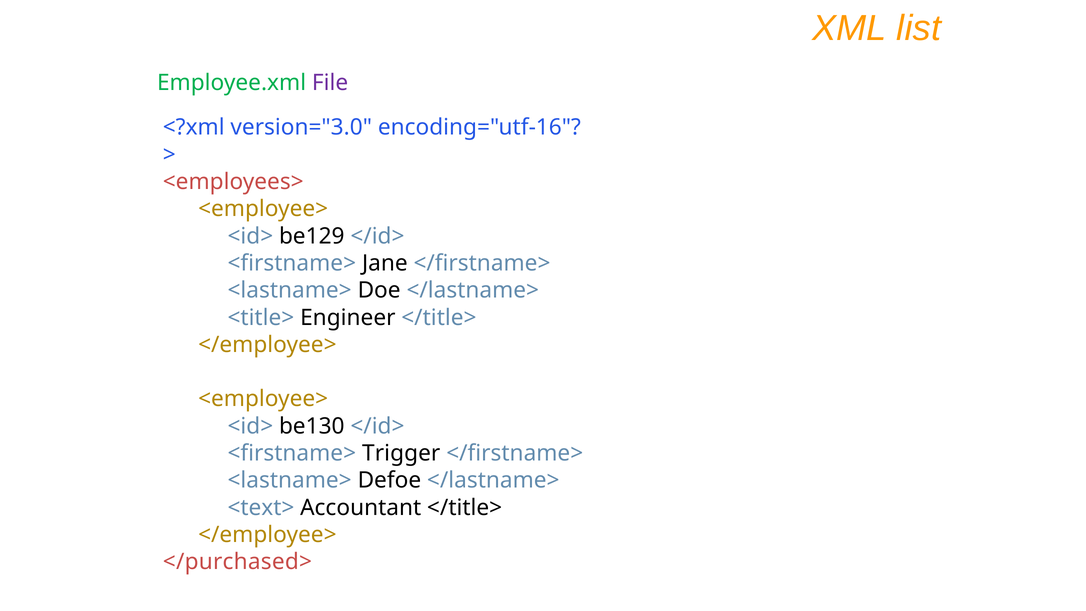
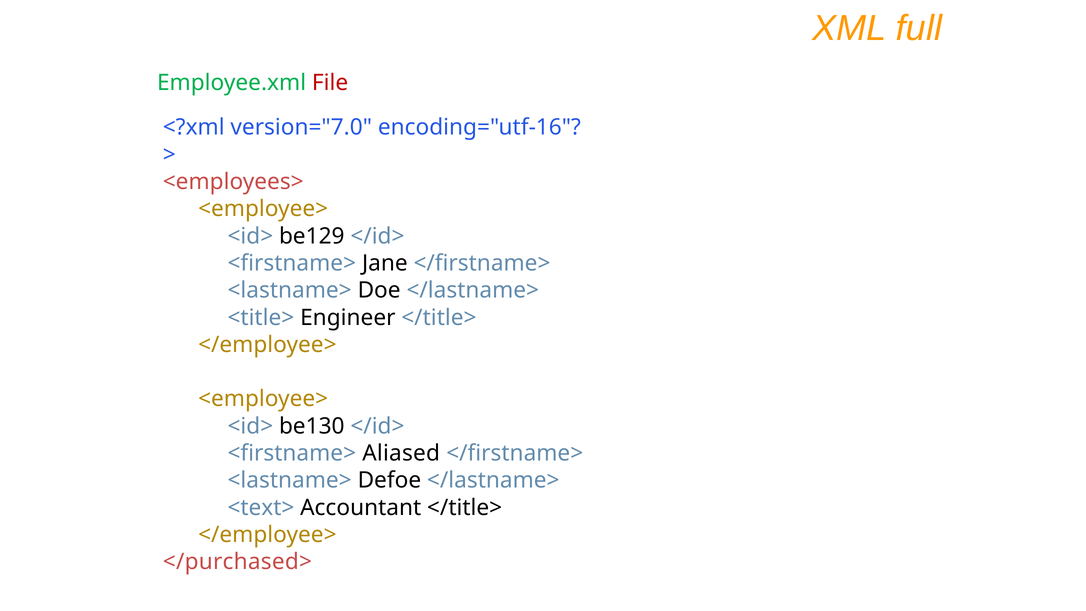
list: list -> full (919, 28)
File colour: purple -> red (330, 83)
version="3.0: version="3.0 -> version="7.0 (301, 127)
Trigger: Trigger -> Aliased (401, 453)
